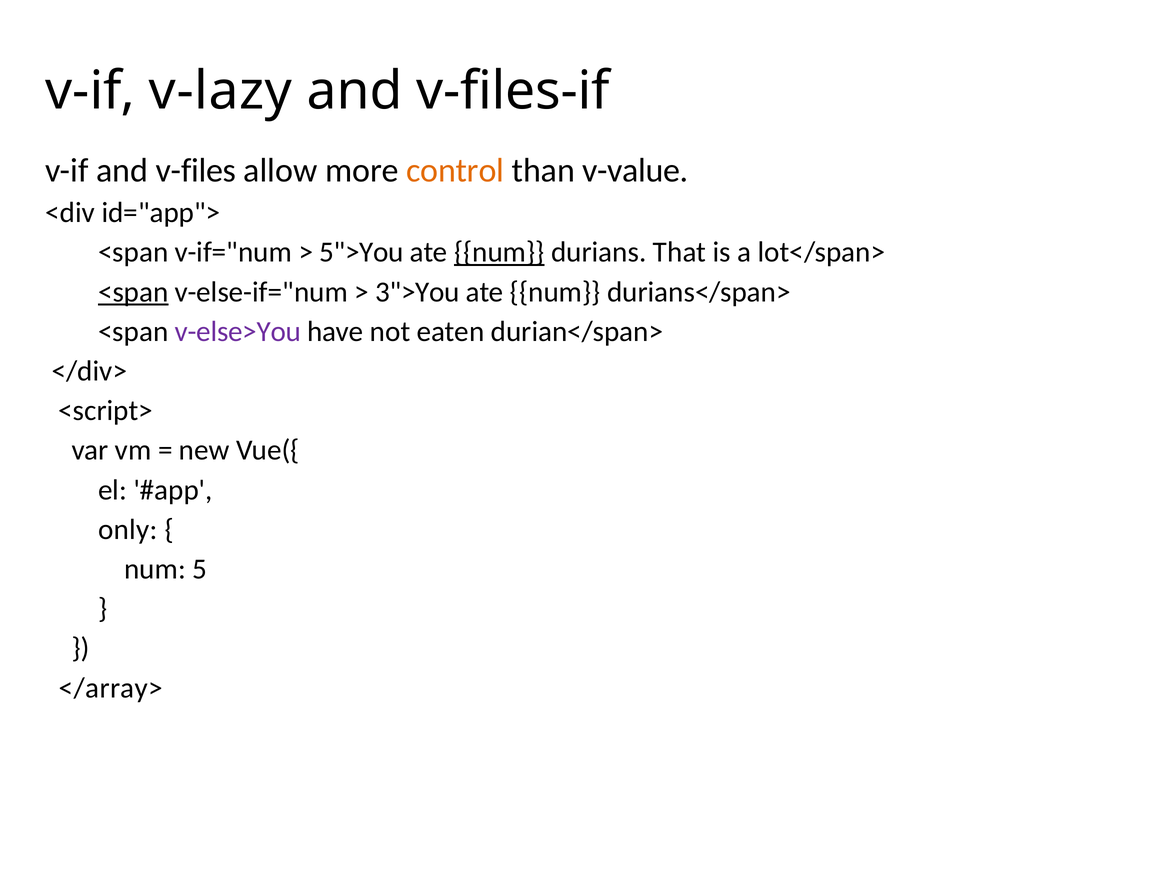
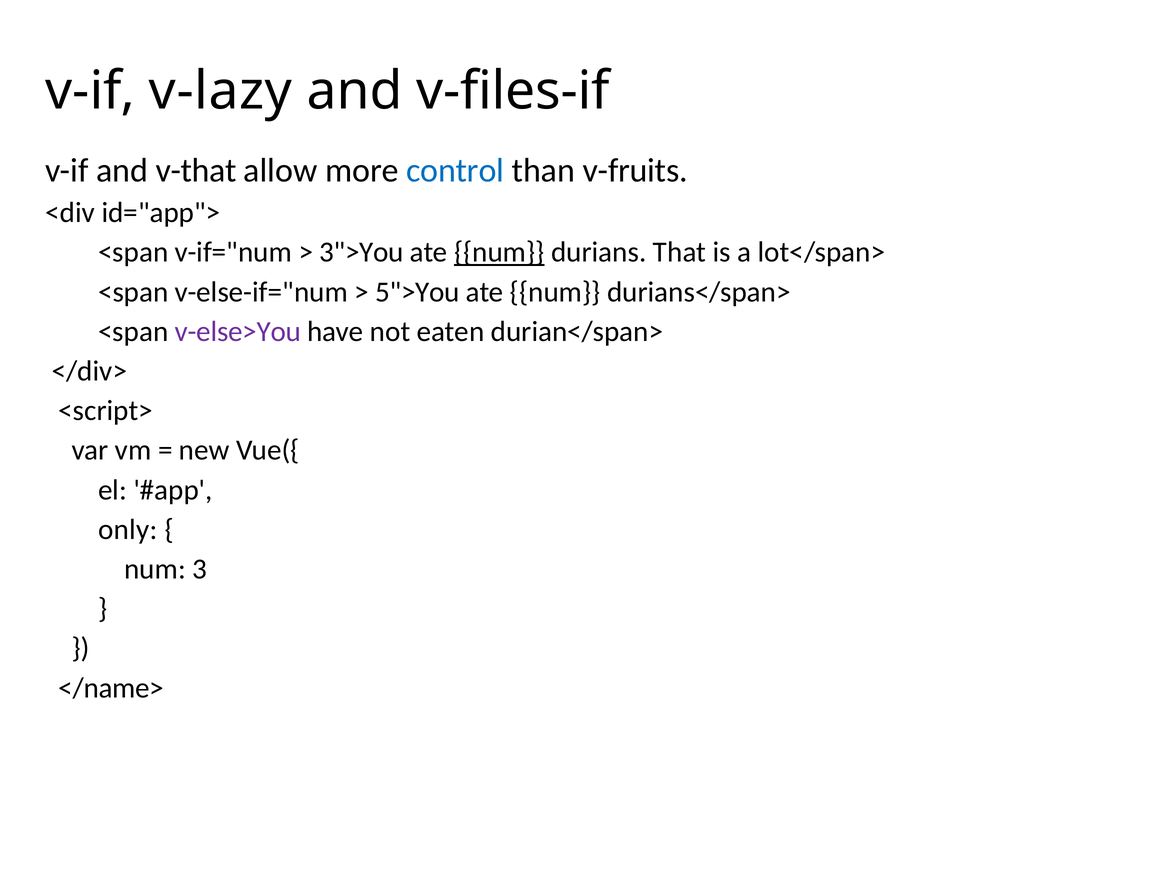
v-files: v-files -> v-that (196, 170)
control colour: orange -> blue (455, 170)
v-value: v-value -> v-fruits (635, 170)
5">You: 5">You -> 3">You (361, 252)
<span underline: present -> none (133, 292)
3">You: 3">You -> 5">You (418, 292)
5: 5 -> 3 (200, 569)
</array>: </array> -> </name> (111, 688)
